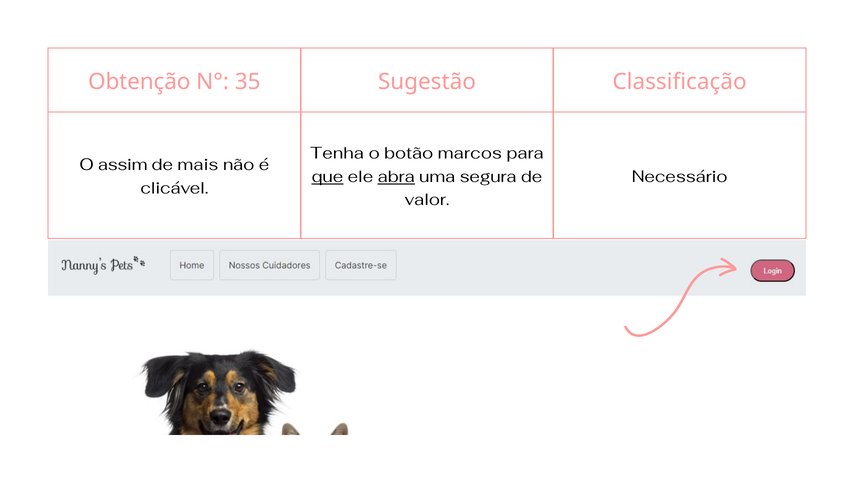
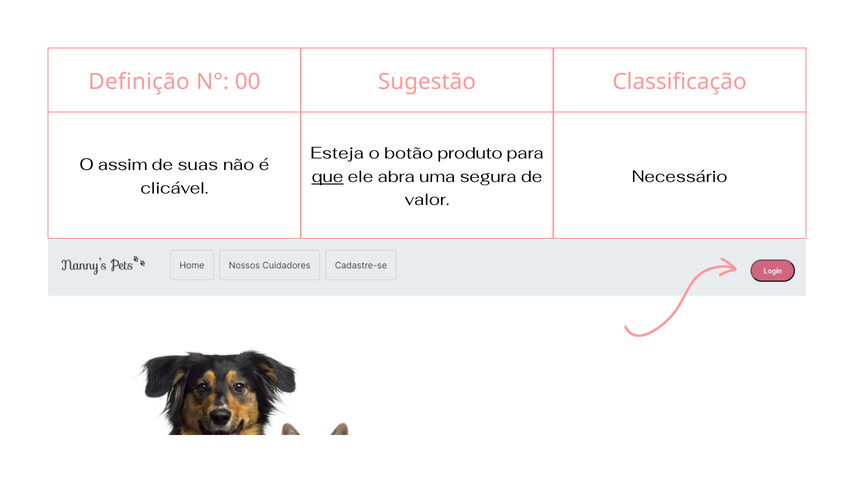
Obtenção: Obtenção -> Definição (139, 82)
35: 35 -> 00 (248, 82)
Tenha: Tenha -> Esteja (337, 154)
marcos: marcos -> produto (470, 154)
mais: mais -> suas (198, 165)
abra underline: present -> none (396, 177)
